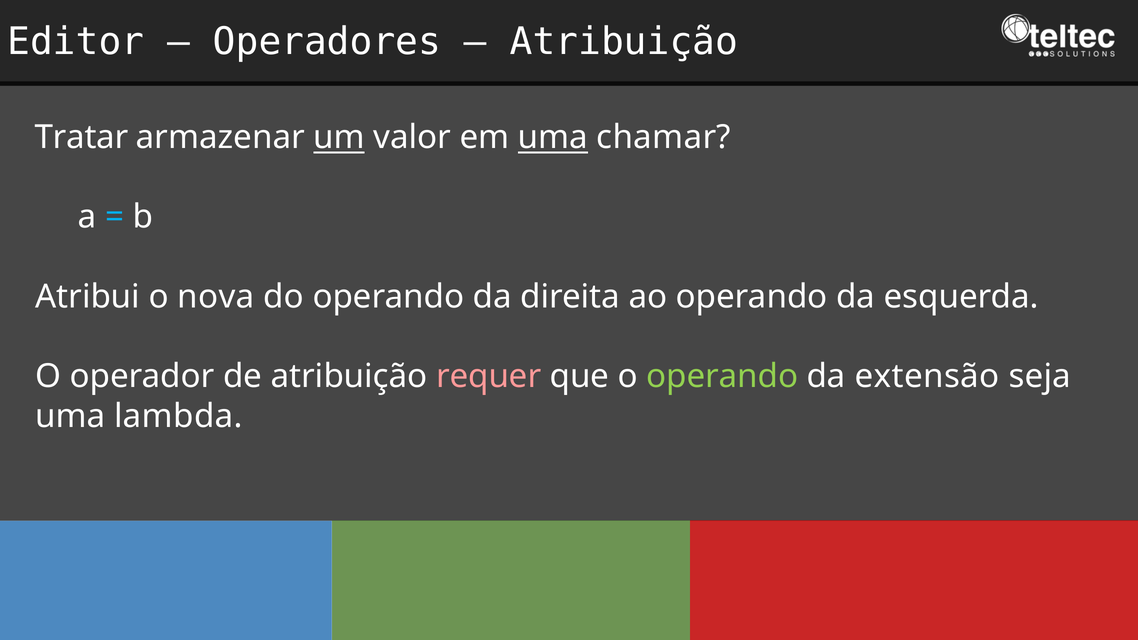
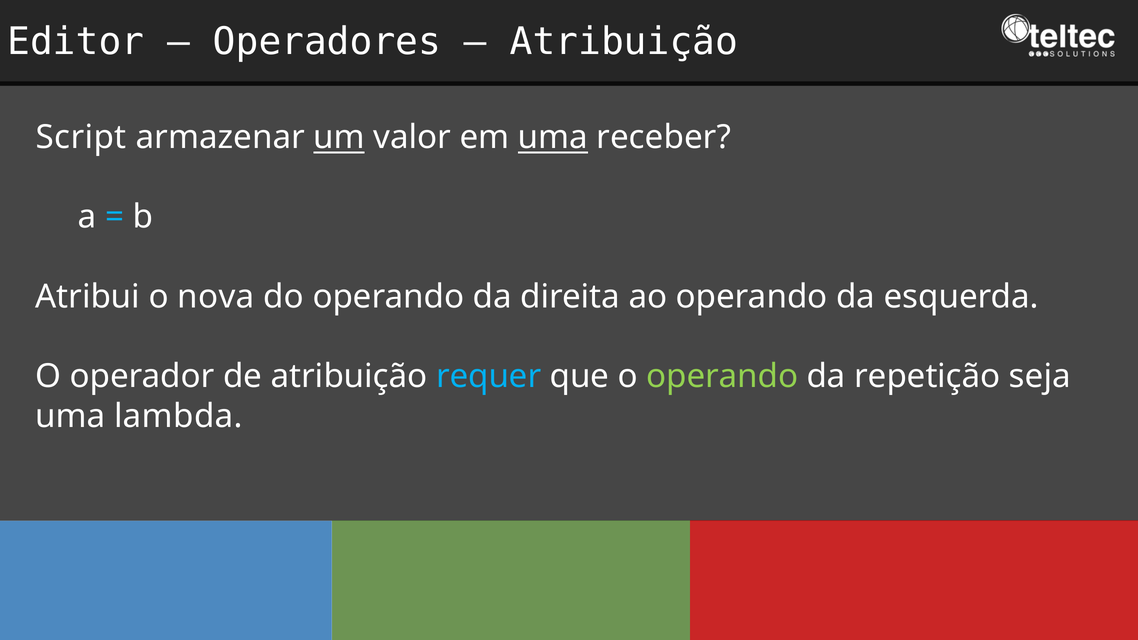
Tratar: Tratar -> Script (81, 137)
chamar: chamar -> receber (664, 137)
requer colour: pink -> light blue (489, 376)
extensão: extensão -> repetição (927, 376)
